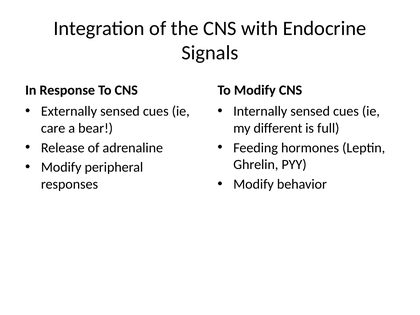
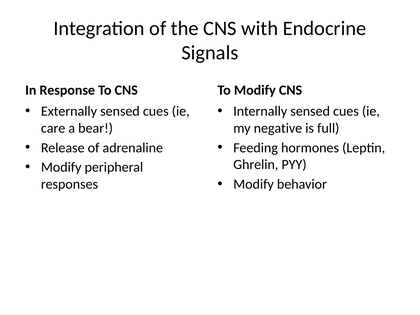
different: different -> negative (278, 128)
